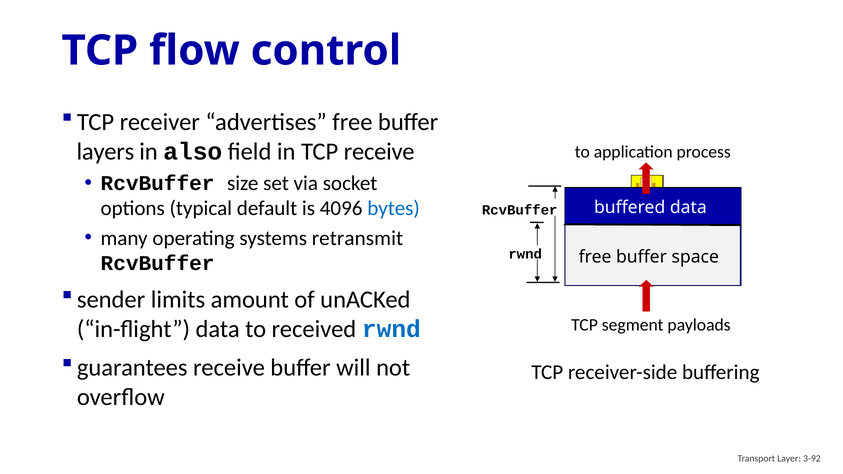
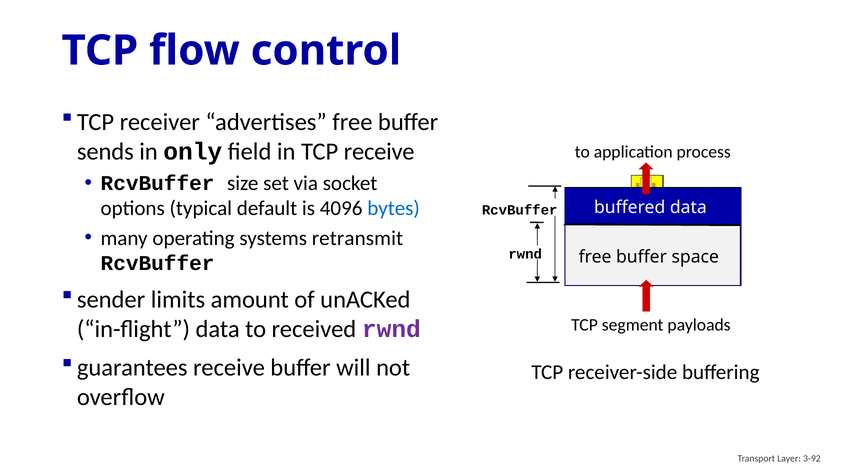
layers: layers -> sends (105, 152)
also: also -> only (193, 152)
rwnd colour: blue -> purple (391, 329)
